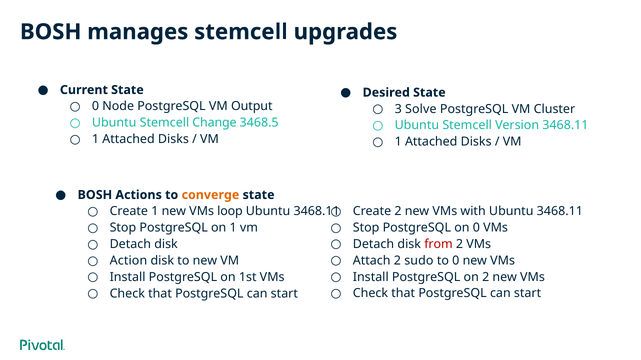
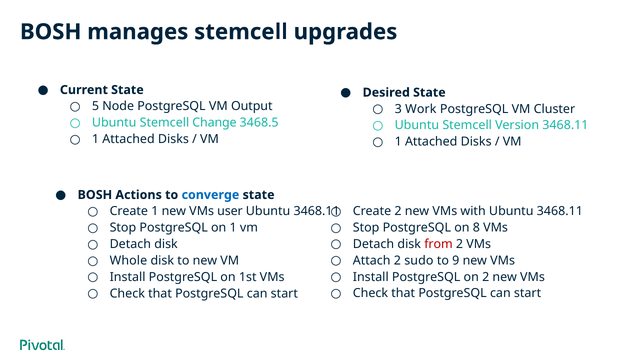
0: 0 -> 5 (96, 106)
Solve: Solve -> Work (421, 109)
converge colour: orange -> blue (210, 195)
loop: loop -> user (230, 212)
on 0: 0 -> 8 (476, 228)
to 0: 0 -> 9 (456, 261)
Action: Action -> Whole (128, 261)
